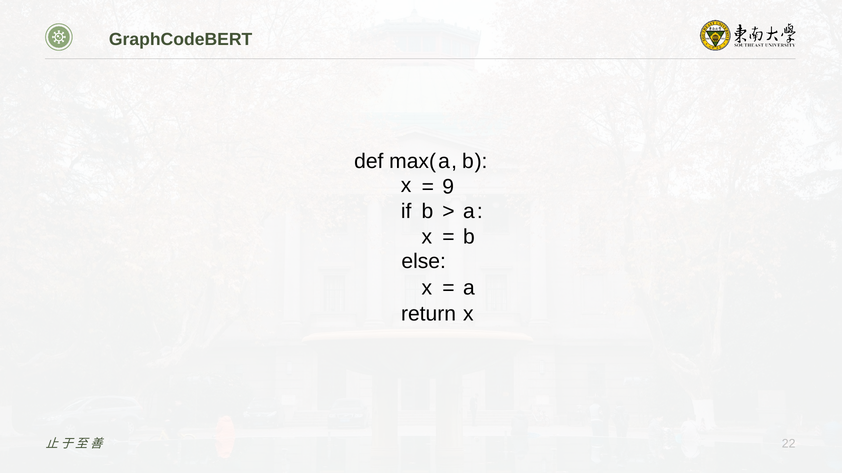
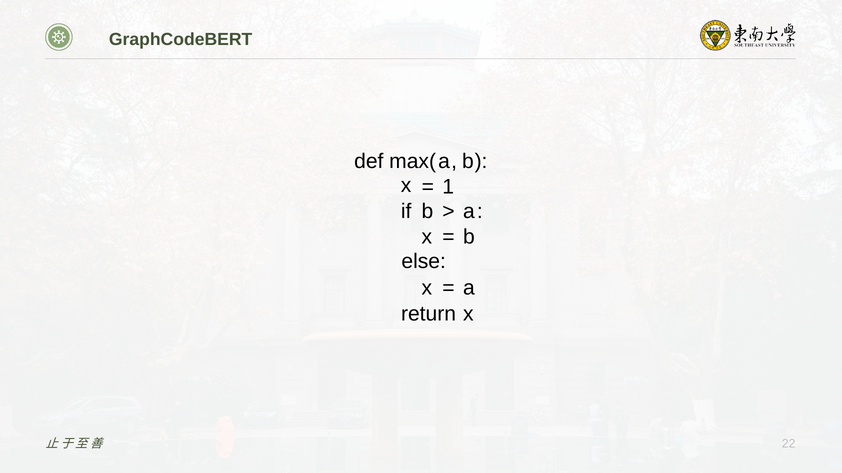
9: 9 -> 1 (448, 187)
